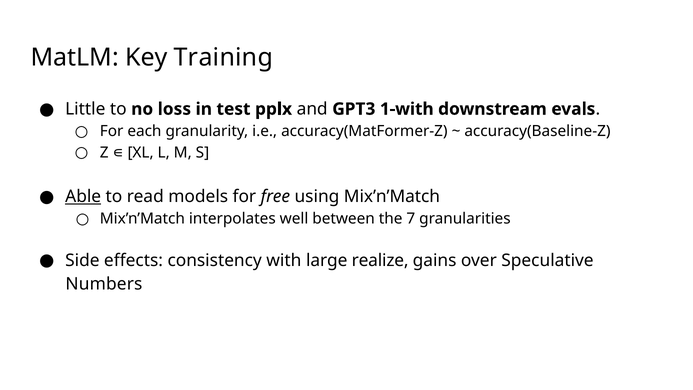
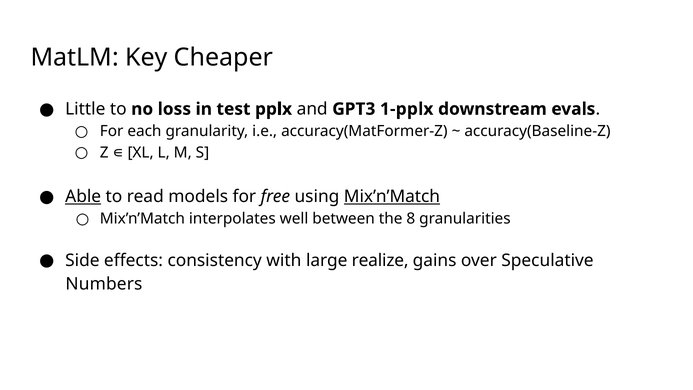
Training: Training -> Cheaper (224, 57)
1-with: 1-with -> 1-pplx (407, 109)
Mix’n’Match underline: none -> present (392, 196)
7: 7 -> 8 (411, 219)
